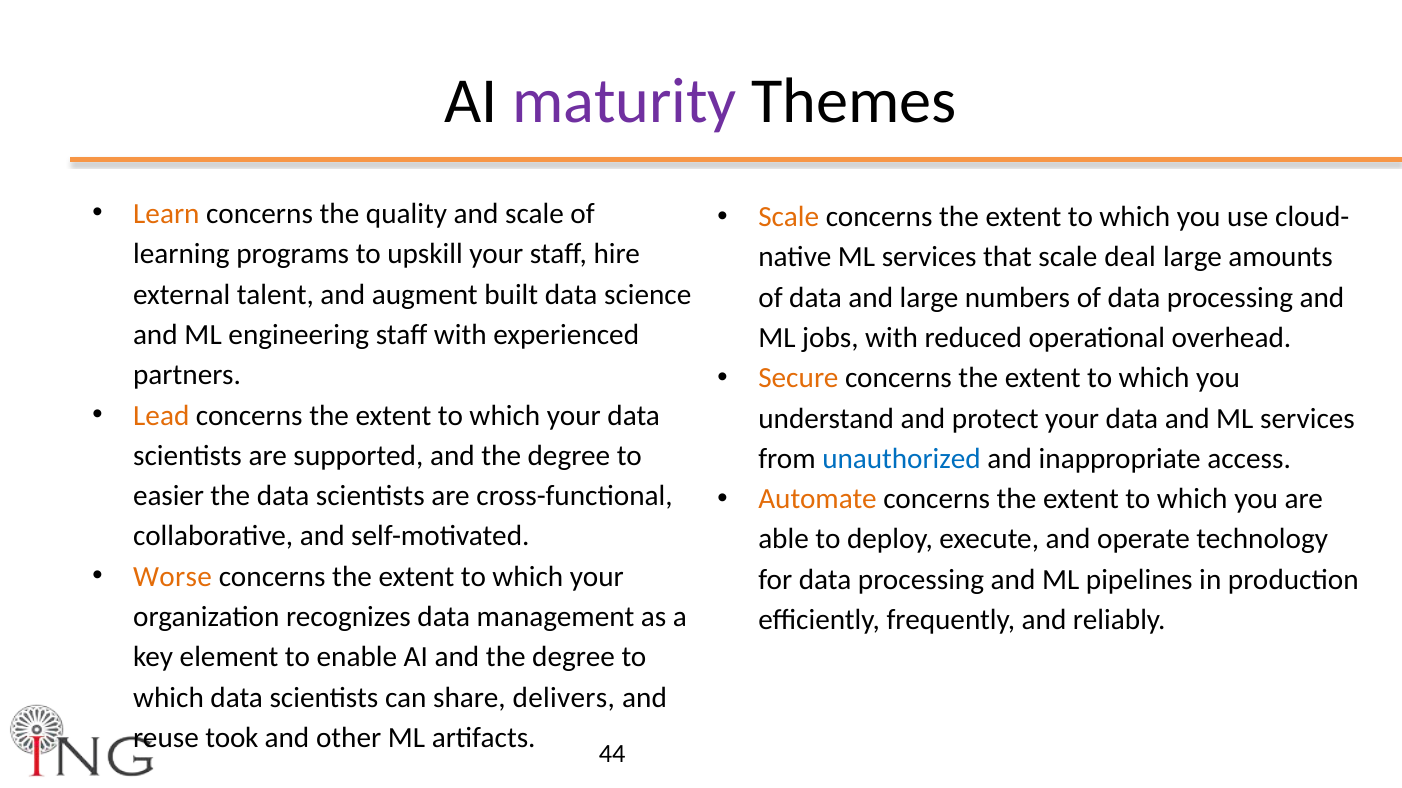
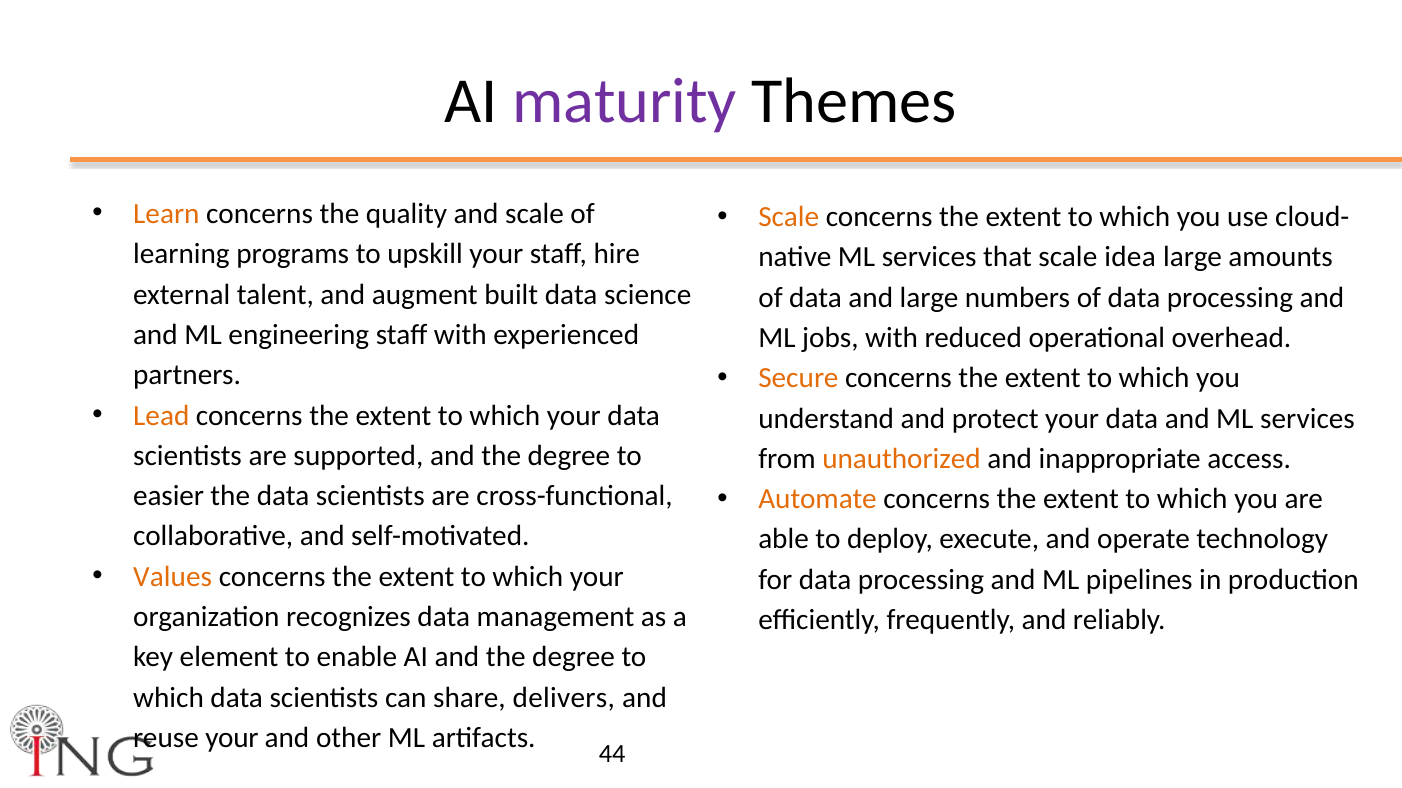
deal: deal -> idea (1130, 258)
unauthorized colour: blue -> orange (902, 459)
Worse: Worse -> Values (173, 577)
reuse took: took -> your (232, 738)
